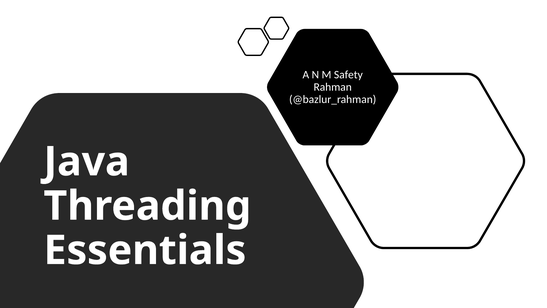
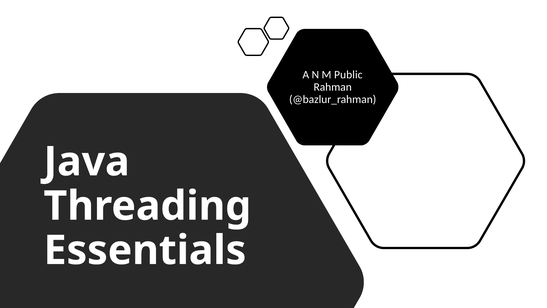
Safety: Safety -> Public (348, 75)
